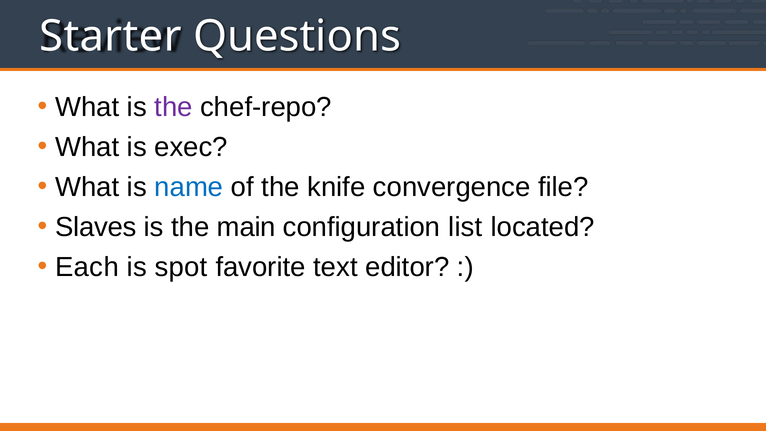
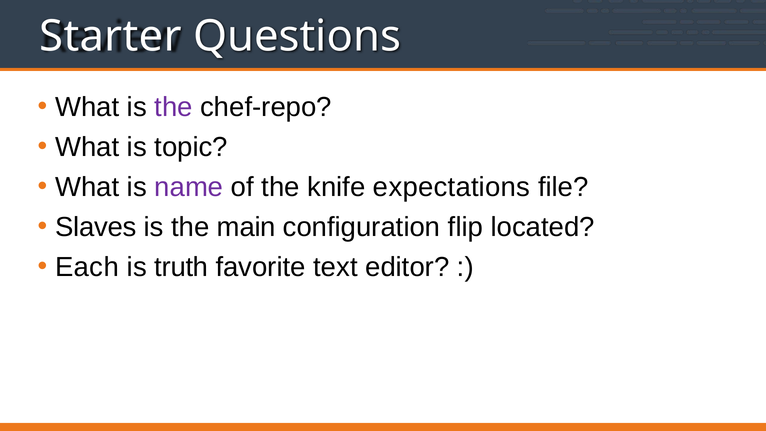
exec: exec -> topic (191, 147)
name colour: blue -> purple (189, 187)
convergence: convergence -> expectations (452, 187)
list: list -> flip (466, 227)
spot: spot -> truth (181, 267)
